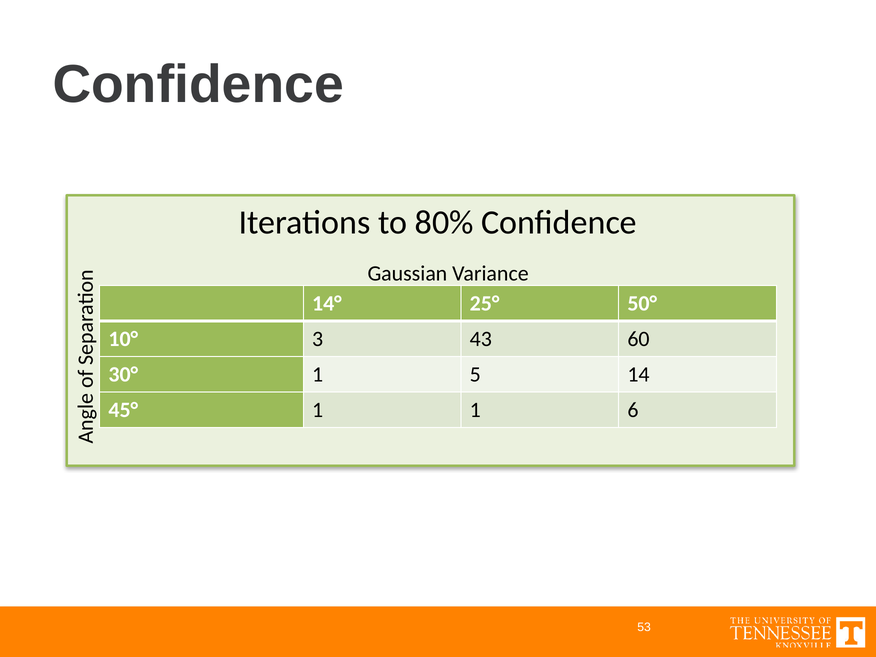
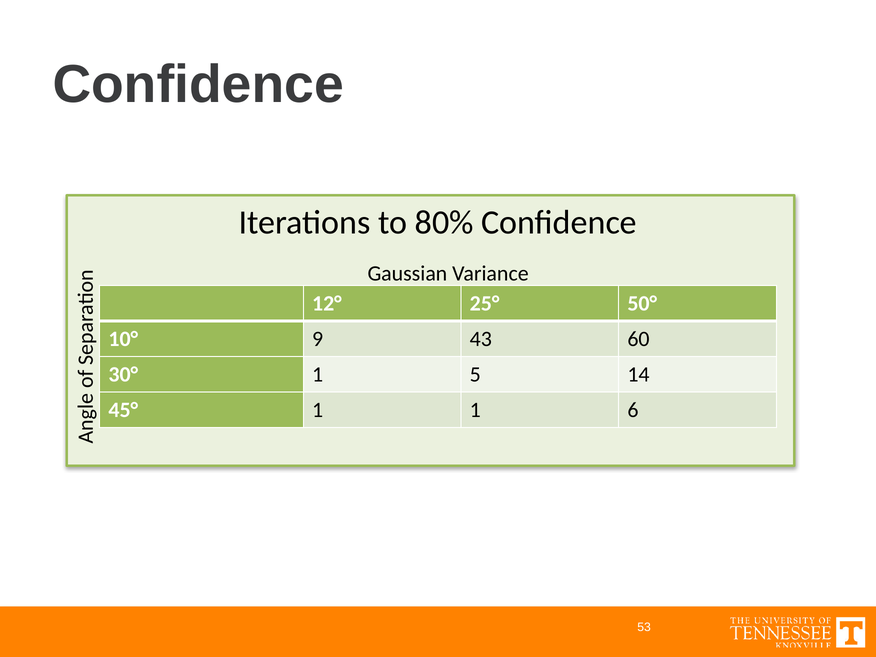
14°: 14° -> 12° (327, 303)
3: 3 -> 9 (318, 339)
